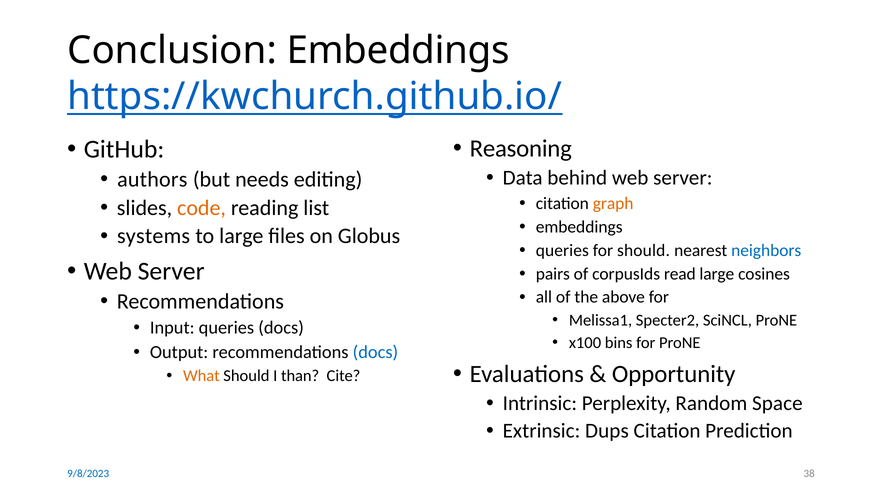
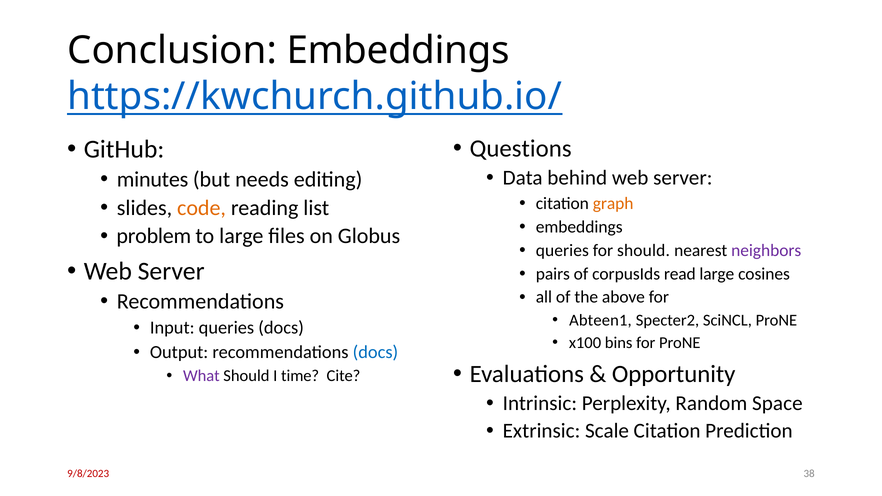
Reasoning: Reasoning -> Questions (521, 149)
authors: authors -> minutes (153, 179)
systems: systems -> problem (154, 236)
neighbors colour: blue -> purple (766, 250)
Melissa1: Melissa1 -> Abteen1 (600, 320)
What colour: orange -> purple (201, 376)
than: than -> time (300, 376)
Dups: Dups -> Scale (607, 431)
9/8/2023 colour: blue -> red (88, 474)
